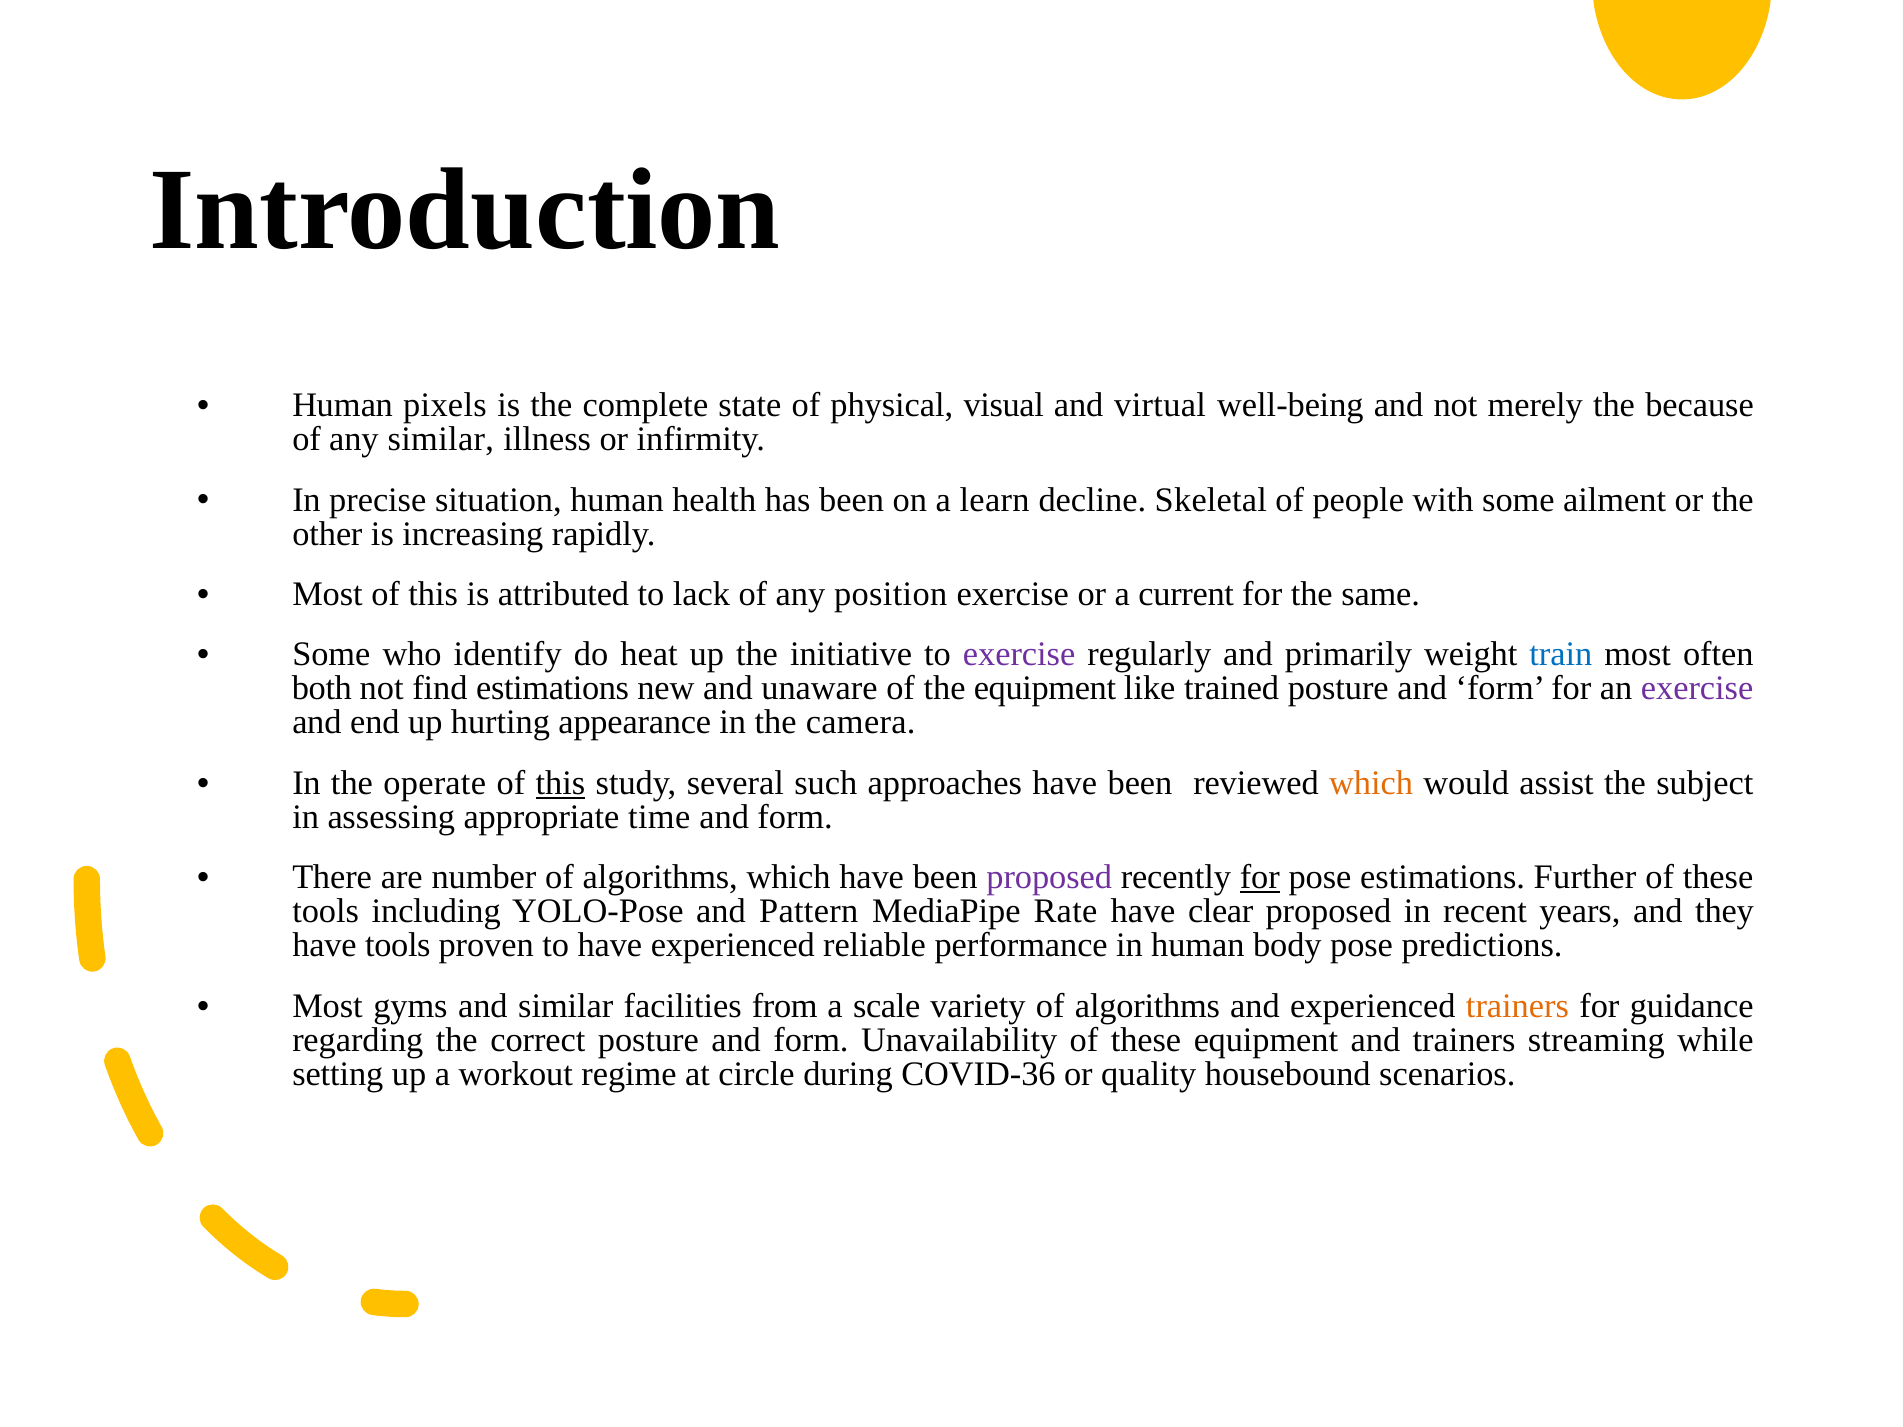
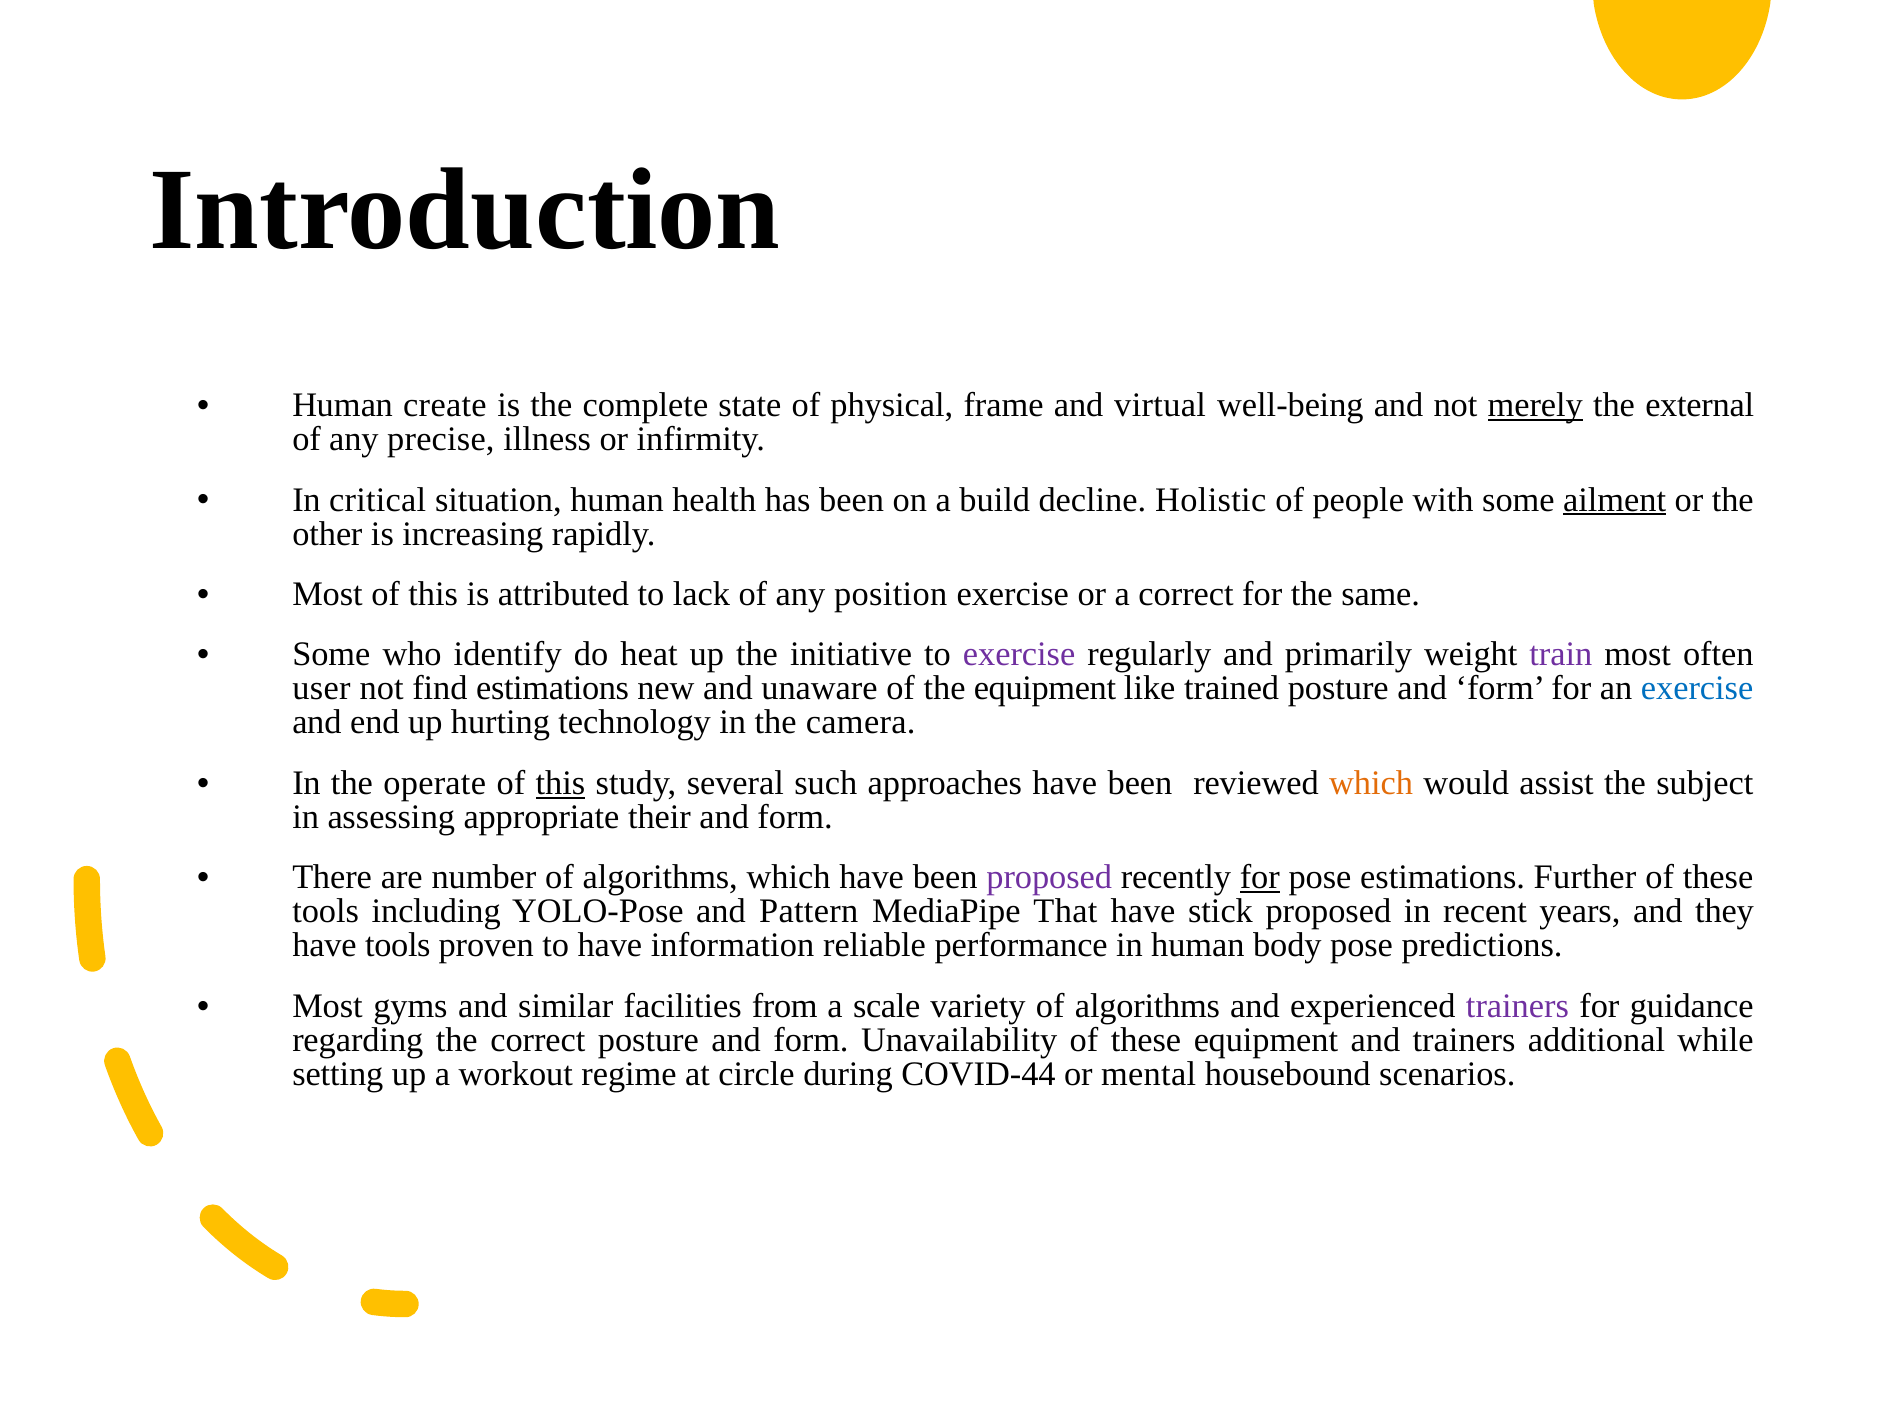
pixels: pixels -> create (445, 405)
visual: visual -> frame (1004, 405)
merely underline: none -> present (1535, 405)
because: because -> external (1700, 405)
any similar: similar -> precise (441, 439)
precise: precise -> critical (378, 500)
learn: learn -> build (995, 500)
Skeletal: Skeletal -> Holistic (1211, 500)
ailment underline: none -> present (1615, 500)
a current: current -> correct (1186, 594)
train colour: blue -> purple (1561, 655)
both: both -> user (321, 689)
exercise colour: purple -> blue (1697, 689)
appearance: appearance -> technology (635, 723)
time: time -> their (659, 817)
Rate: Rate -> That (1065, 912)
clear: clear -> stick (1221, 912)
have experienced: experienced -> information (733, 946)
trainers colour: orange -> purple (1517, 1006)
streaming: streaming -> additional (1596, 1040)
COVID-36: COVID-36 -> COVID-44 (978, 1074)
quality: quality -> mental (1149, 1074)
